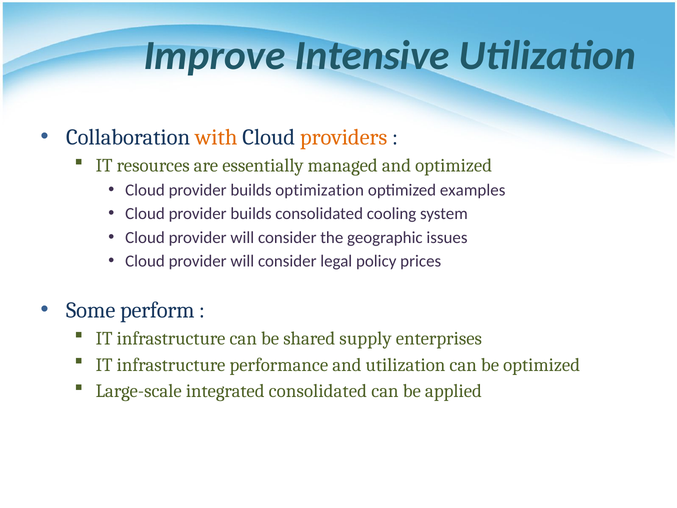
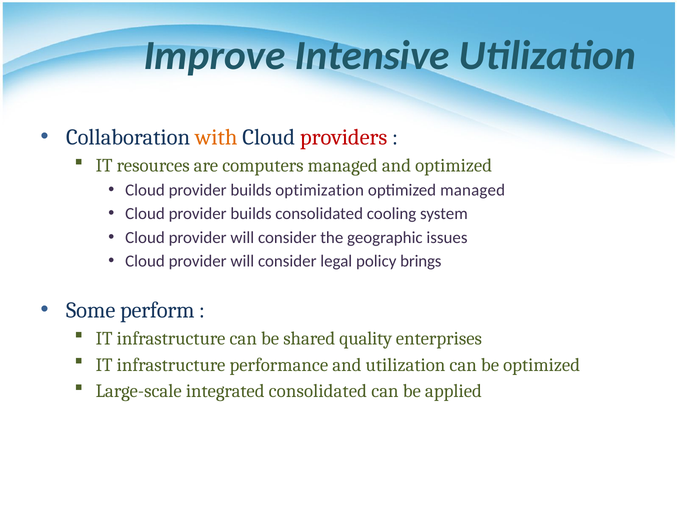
providers colour: orange -> red (344, 137)
essentially: essentially -> computers (263, 165)
optimized examples: examples -> managed (473, 190)
prices: prices -> brings (421, 261)
supply: supply -> quality (366, 338)
